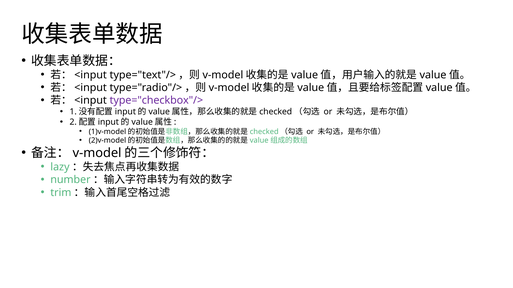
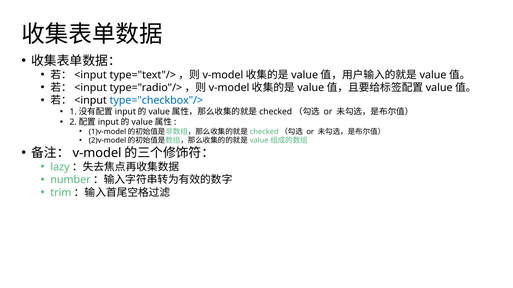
type="checkbox"/> colour: purple -> blue (156, 101)
